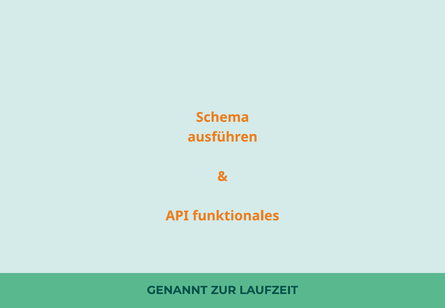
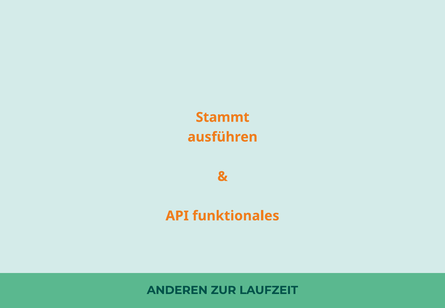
Schema: Schema -> Stammt (223, 117)
GENANNT: GENANNT -> ANDEREN (177, 290)
